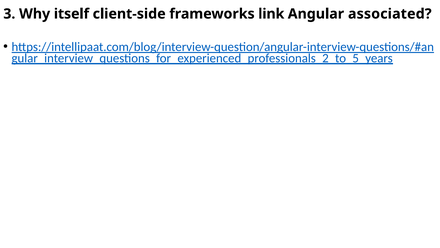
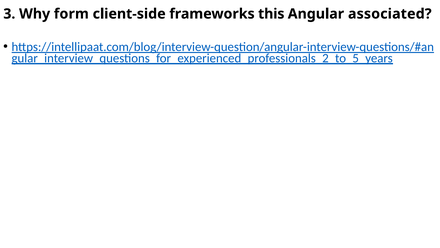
itself: itself -> form (71, 14)
link: link -> this (271, 14)
